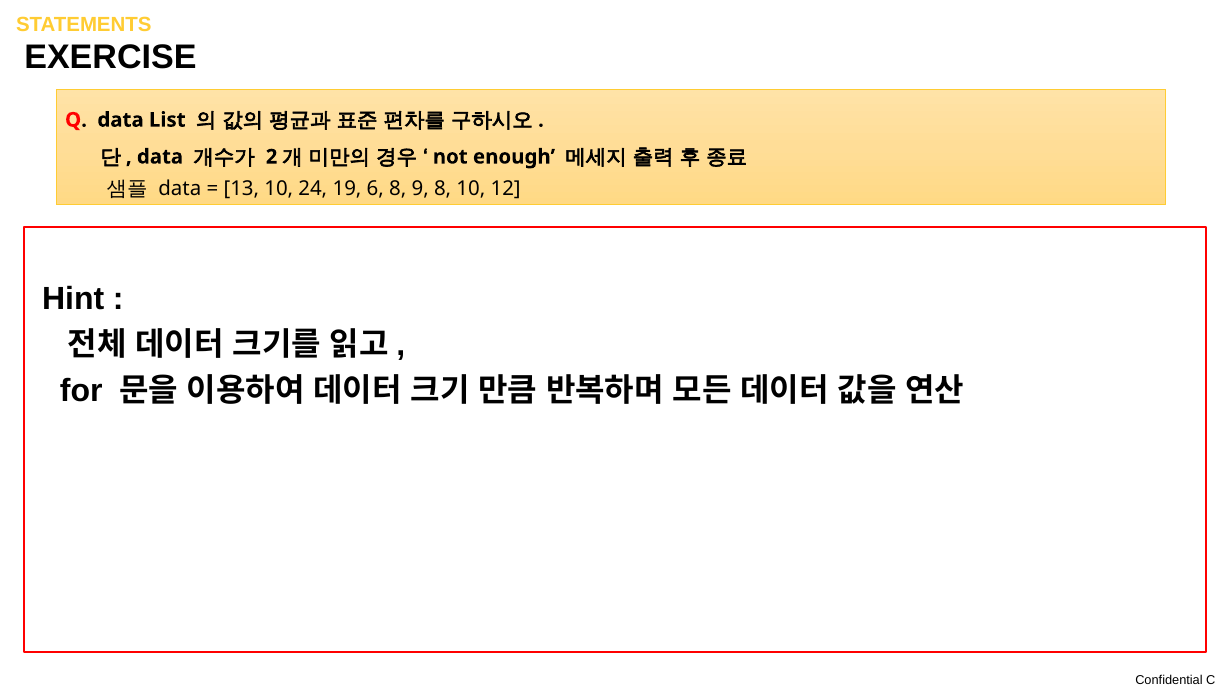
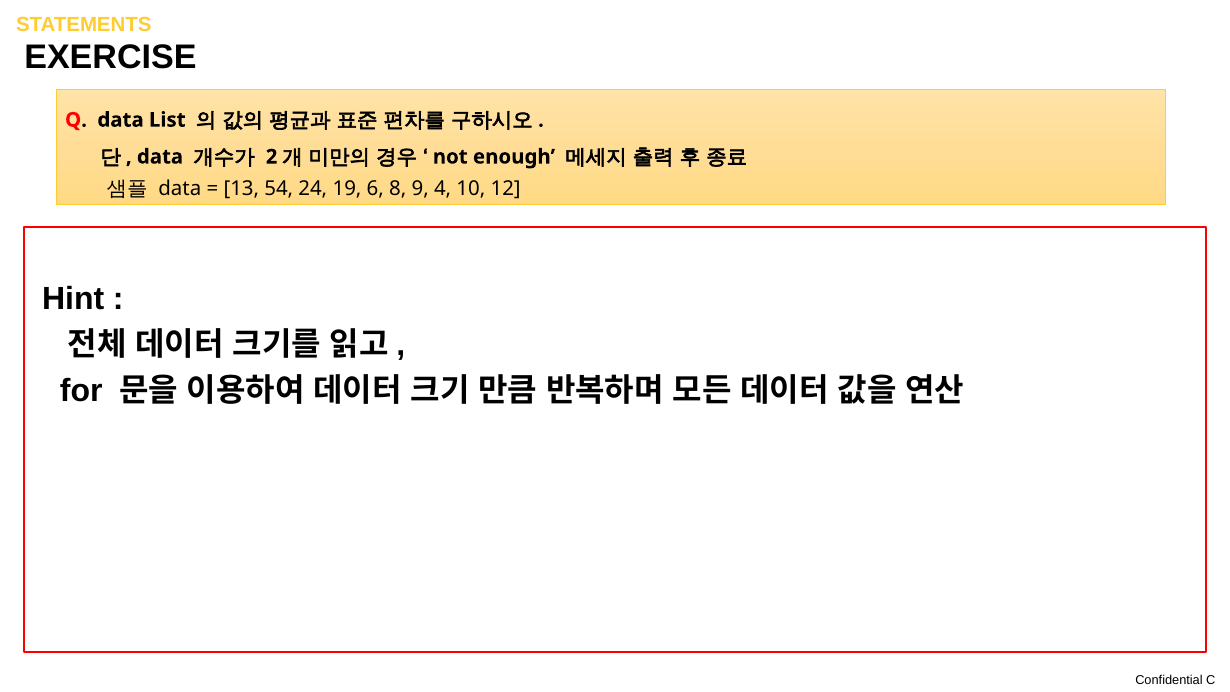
13 10: 10 -> 54 (279, 189)
9 8: 8 -> 4 (443, 189)
